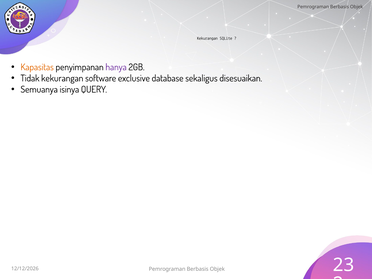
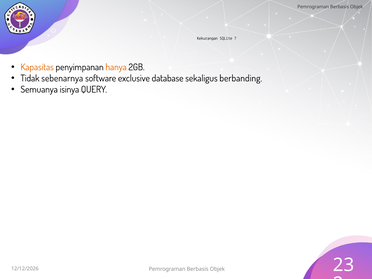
hanya colour: purple -> orange (116, 67)
Tidak kekurangan: kekurangan -> sebenarnya (62, 78)
disesuaikan: disesuaikan -> berbanding (241, 78)
